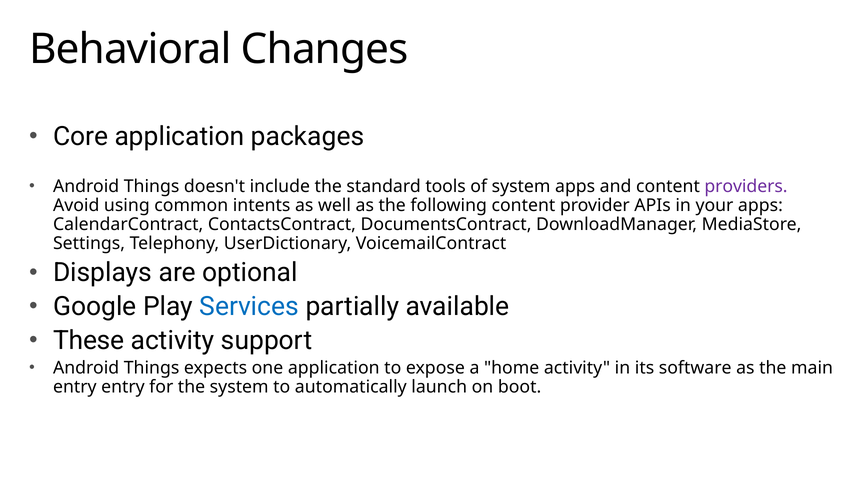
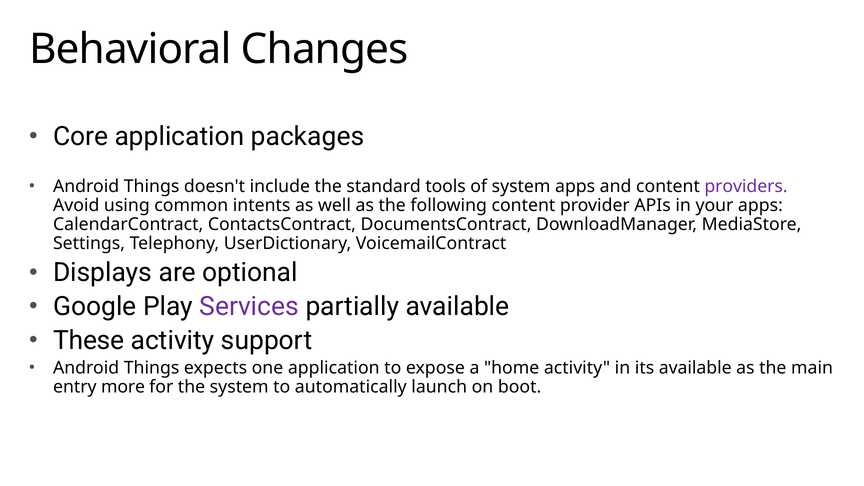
Services colour: blue -> purple (249, 307)
its software: software -> available (695, 368)
entry entry: entry -> more (123, 387)
